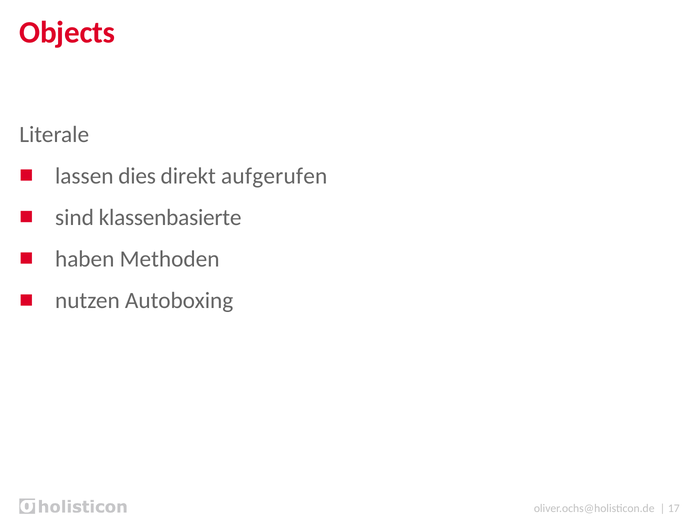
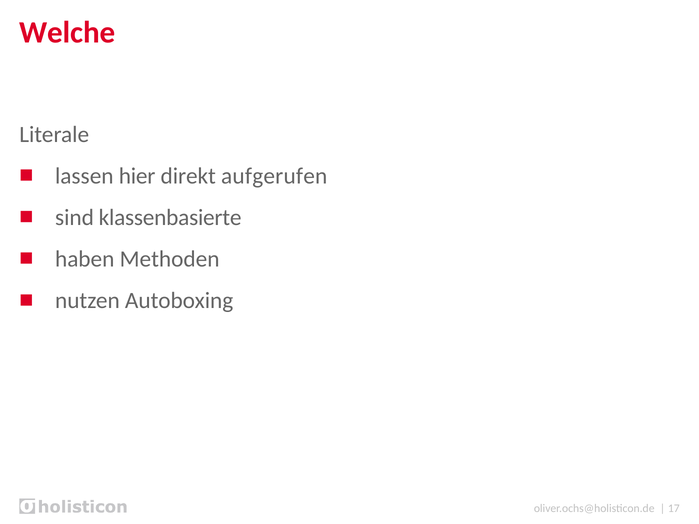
Objects: Objects -> Welche (67, 32)
dies: dies -> hier (137, 176)
